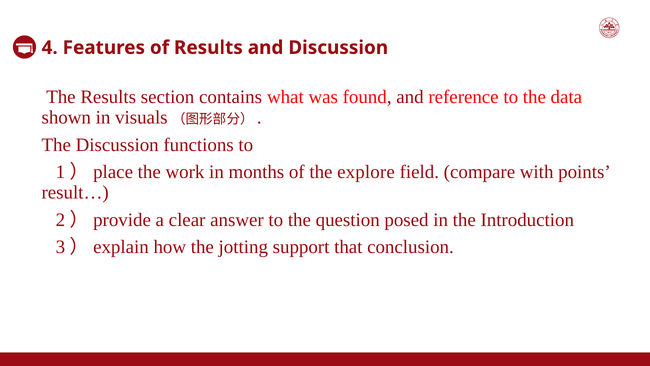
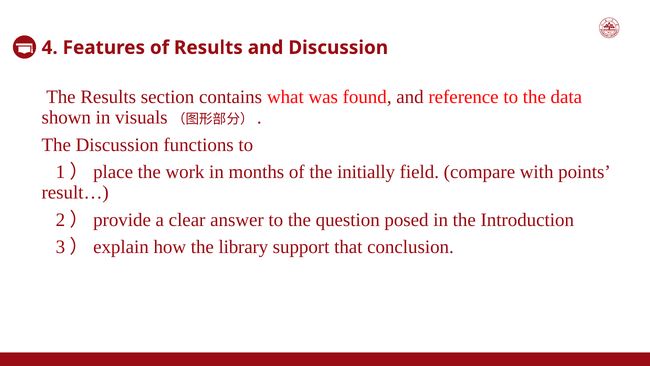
explore: explore -> initially (366, 172)
jotting: jotting -> library (243, 247)
